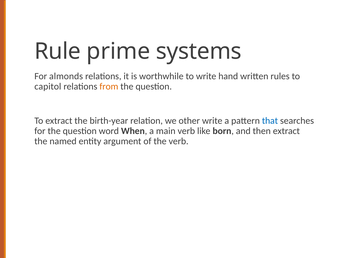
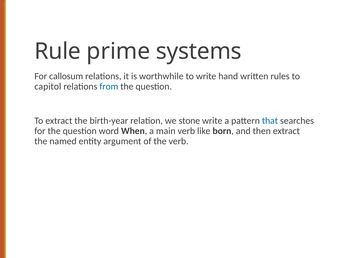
almonds: almonds -> callosum (66, 76)
from colour: orange -> blue (109, 87)
other: other -> stone (189, 121)
